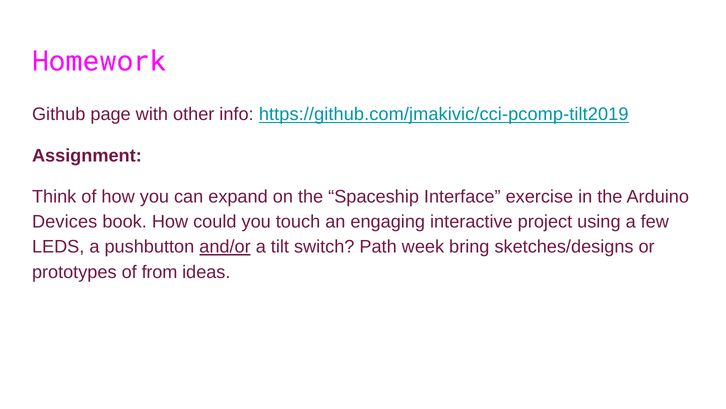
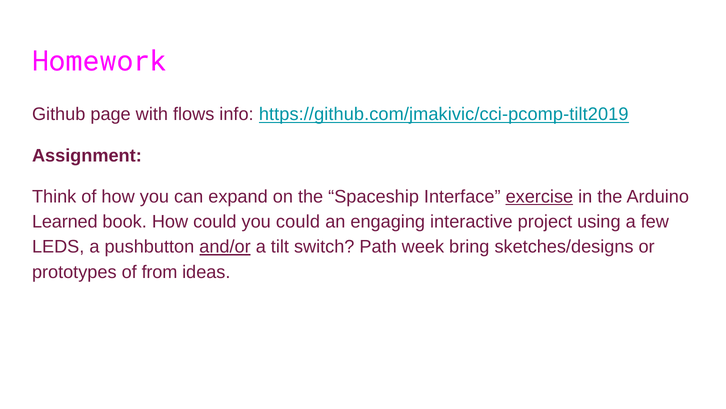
other: other -> flows (194, 114)
exercise underline: none -> present (539, 196)
Devices: Devices -> Learned (65, 222)
you touch: touch -> could (298, 222)
